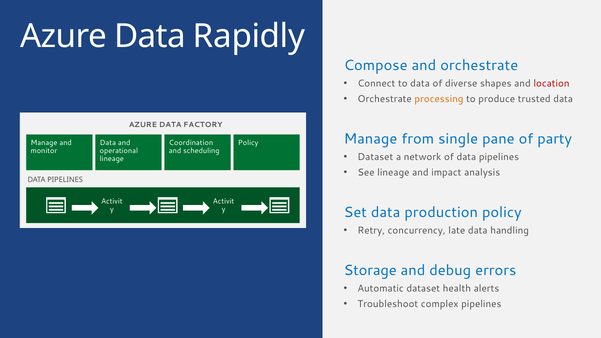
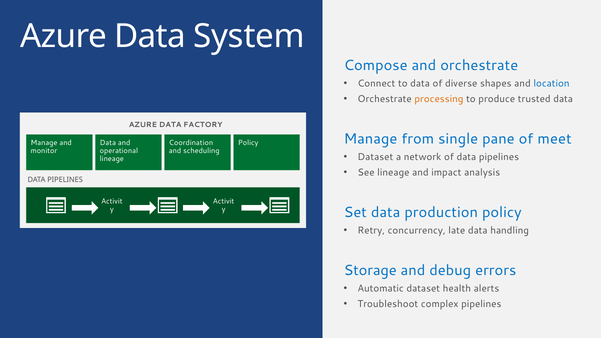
Rapidly: Rapidly -> System (249, 37)
location colour: red -> blue (551, 83)
party: party -> meet (555, 139)
